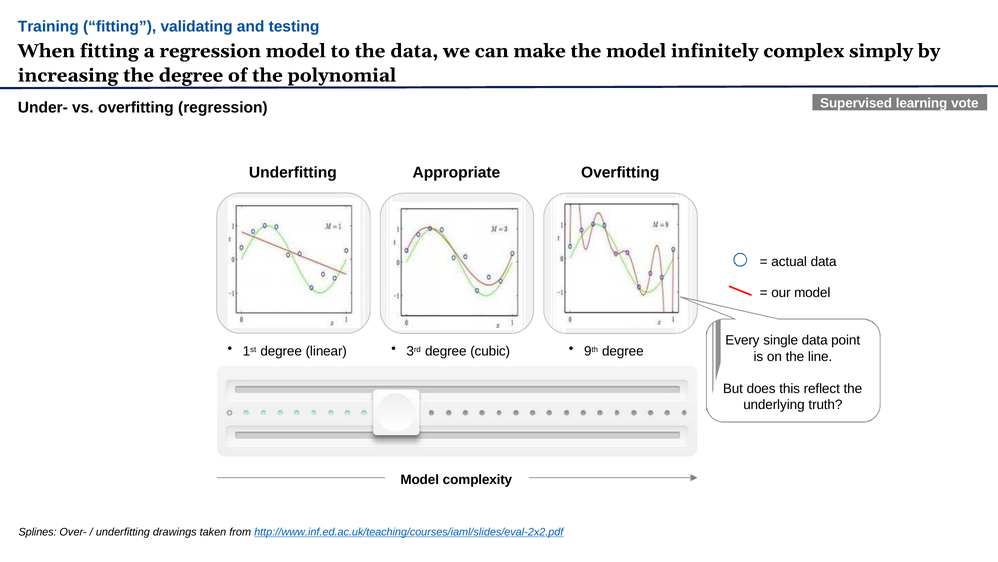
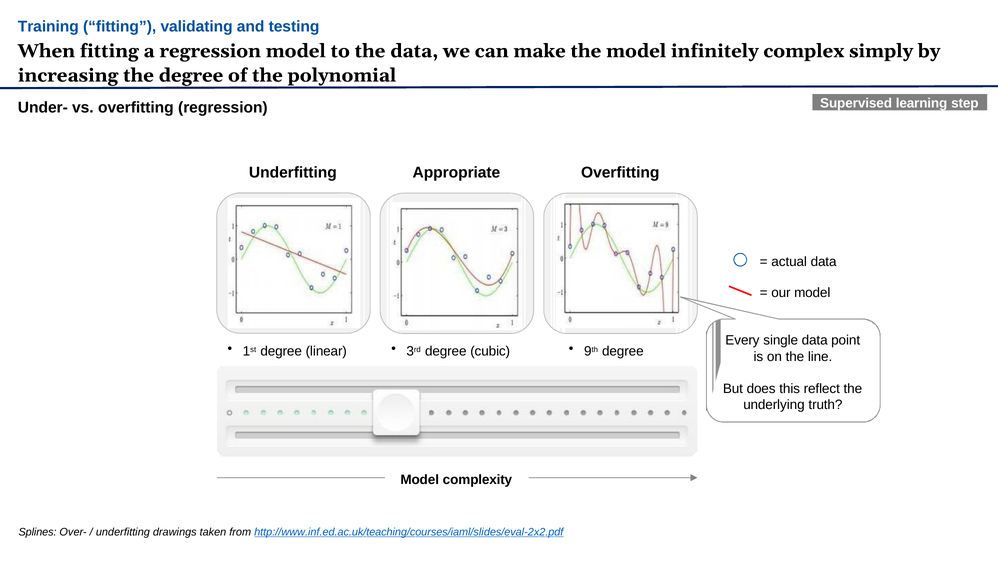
vote: vote -> step (965, 103)
